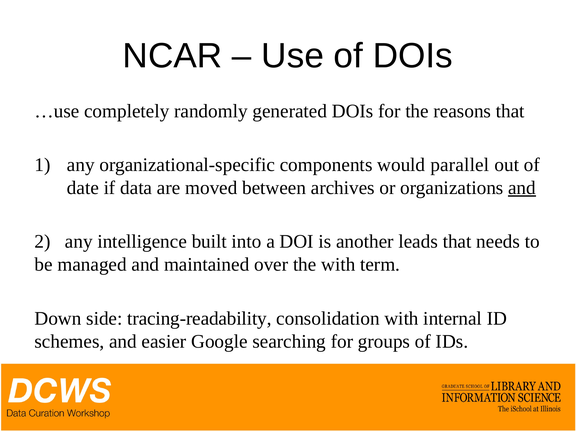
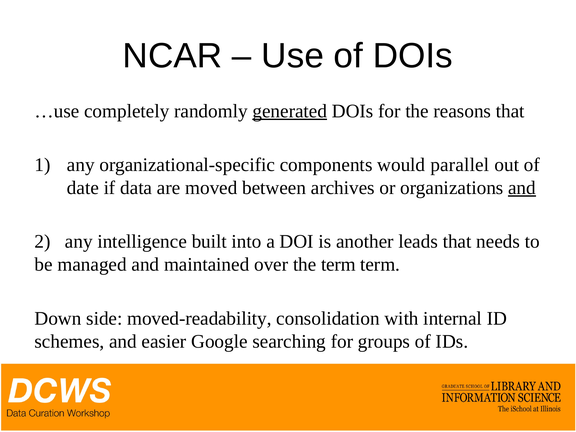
generated underline: none -> present (290, 111)
the with: with -> term (338, 265)
tracing-readability: tracing-readability -> moved-readability (199, 318)
